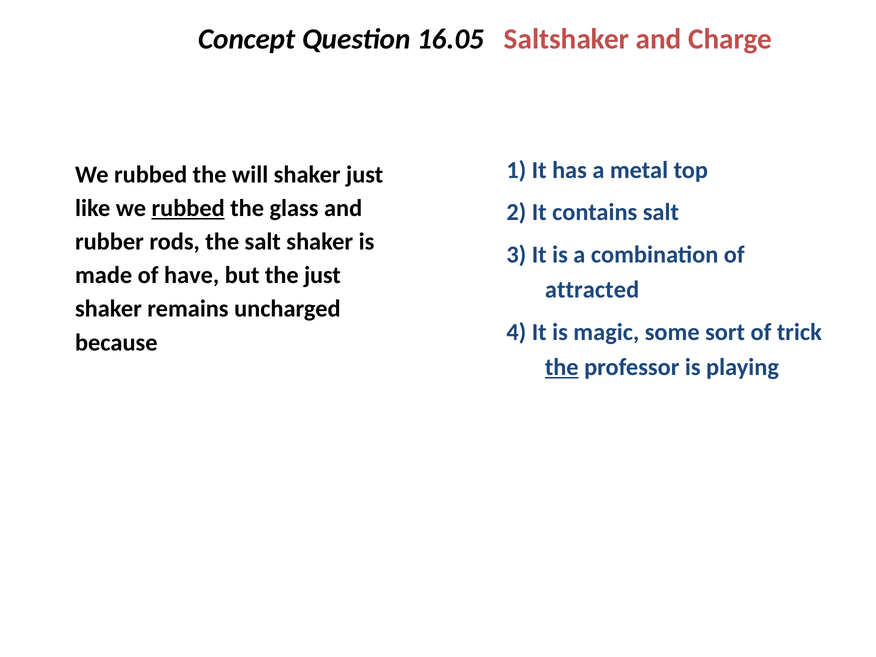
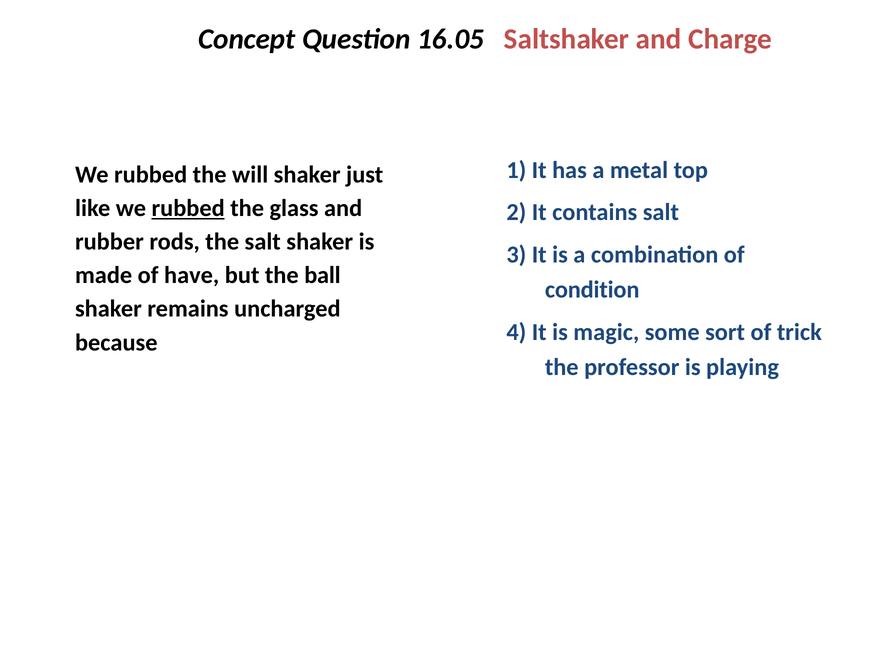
the just: just -> ball (322, 275)
attracted: attracted -> condition (592, 290)
the underline: present -> none (562, 367)
